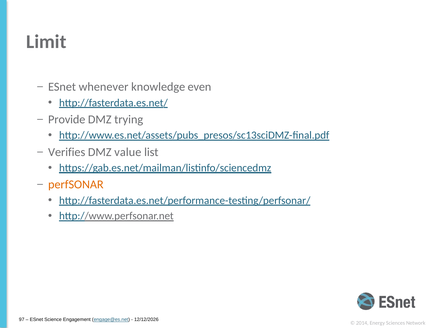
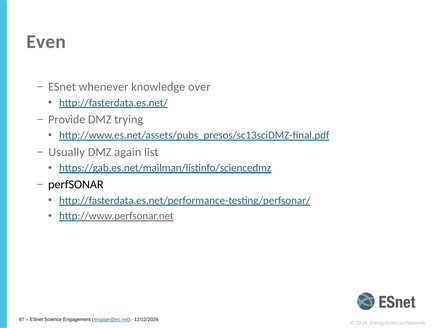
Limit: Limit -> Even (46, 42)
even: even -> over (199, 87)
Verifies: Verifies -> Usually (67, 152)
value: value -> again (128, 152)
perfSONAR colour: orange -> black (76, 184)
